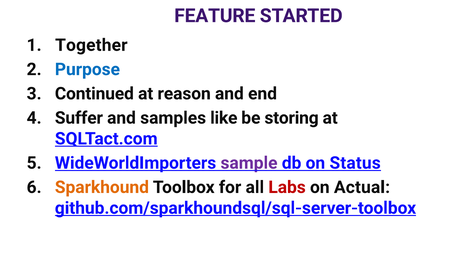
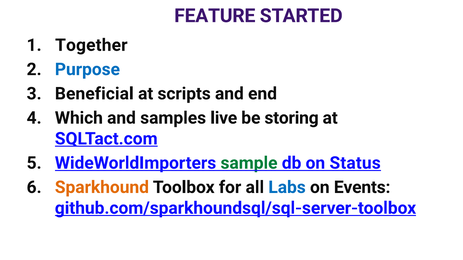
Continued: Continued -> Beneficial (94, 94)
reason: reason -> scripts (184, 94)
Suffer: Suffer -> Which (79, 118)
like: like -> live (224, 118)
sample colour: purple -> green (249, 163)
Labs colour: red -> blue (287, 188)
Actual: Actual -> Events (362, 188)
